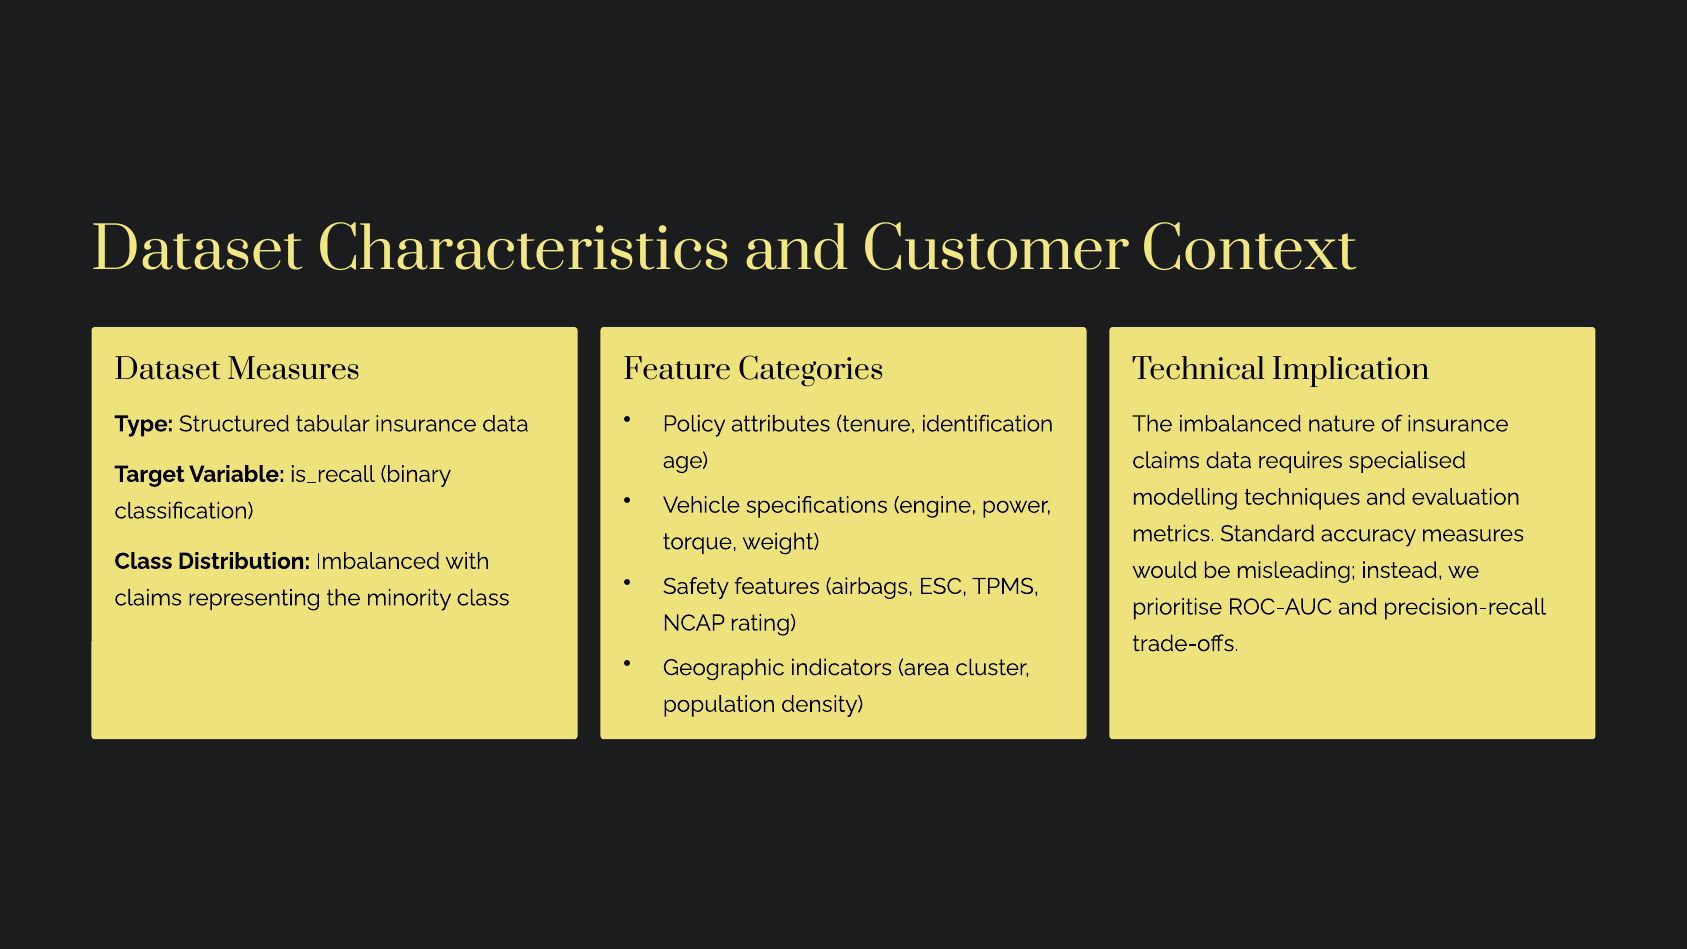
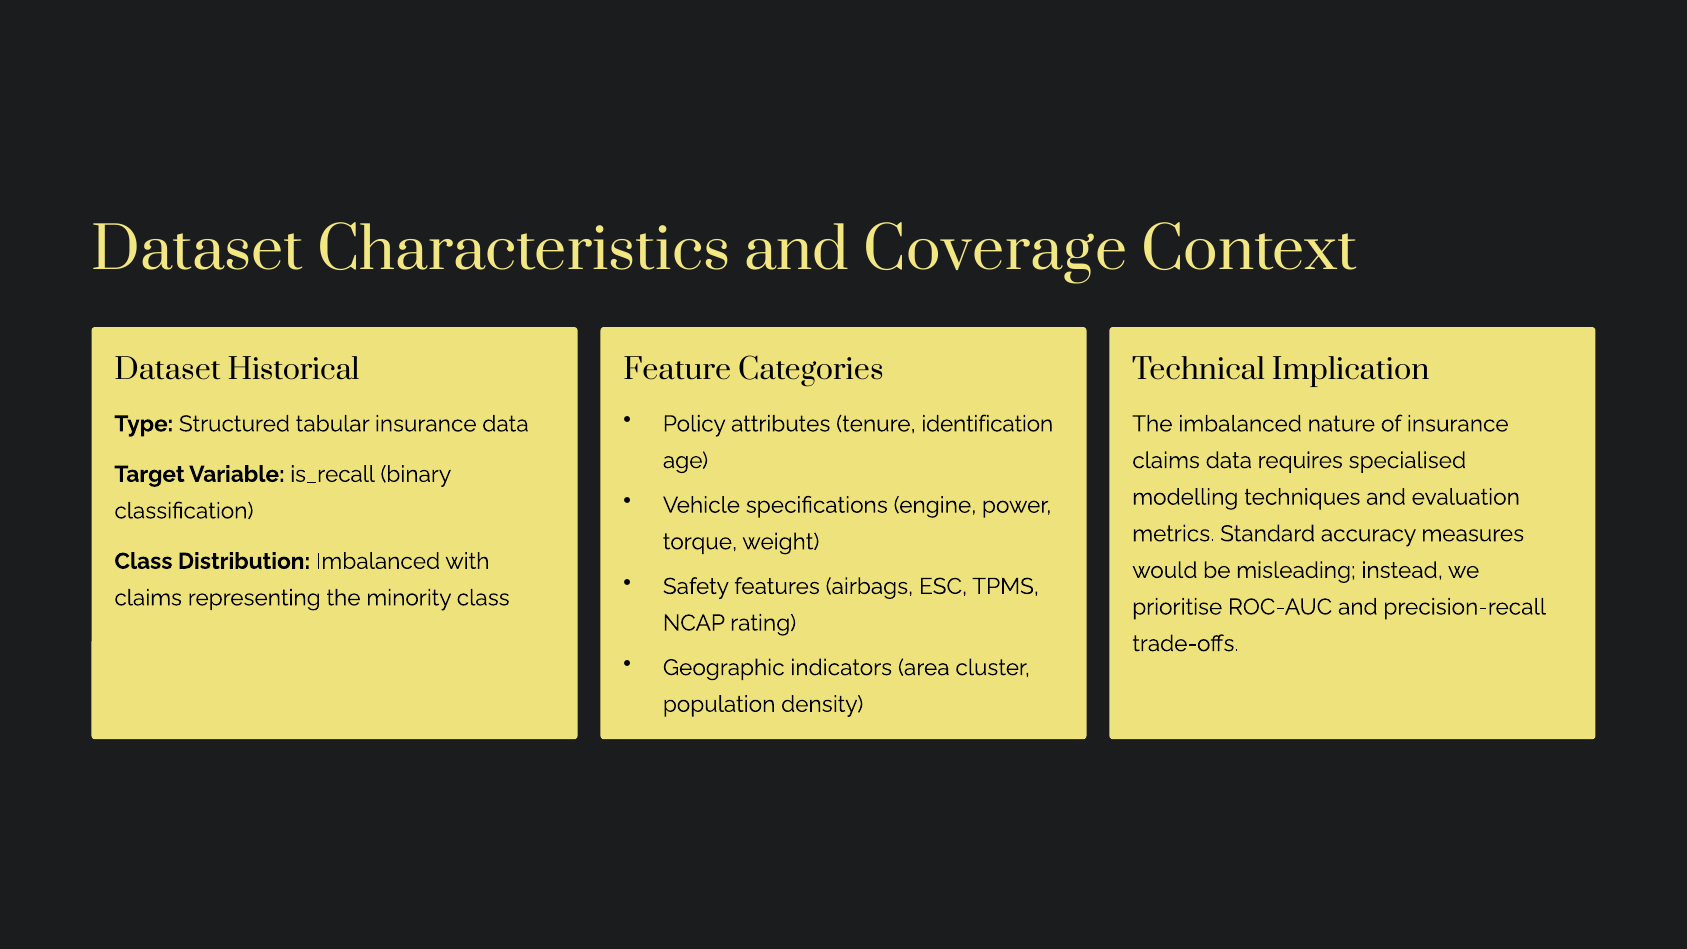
Customer: Customer -> Coverage (995, 250)
Dataset Measures: Measures -> Historical (294, 370)
